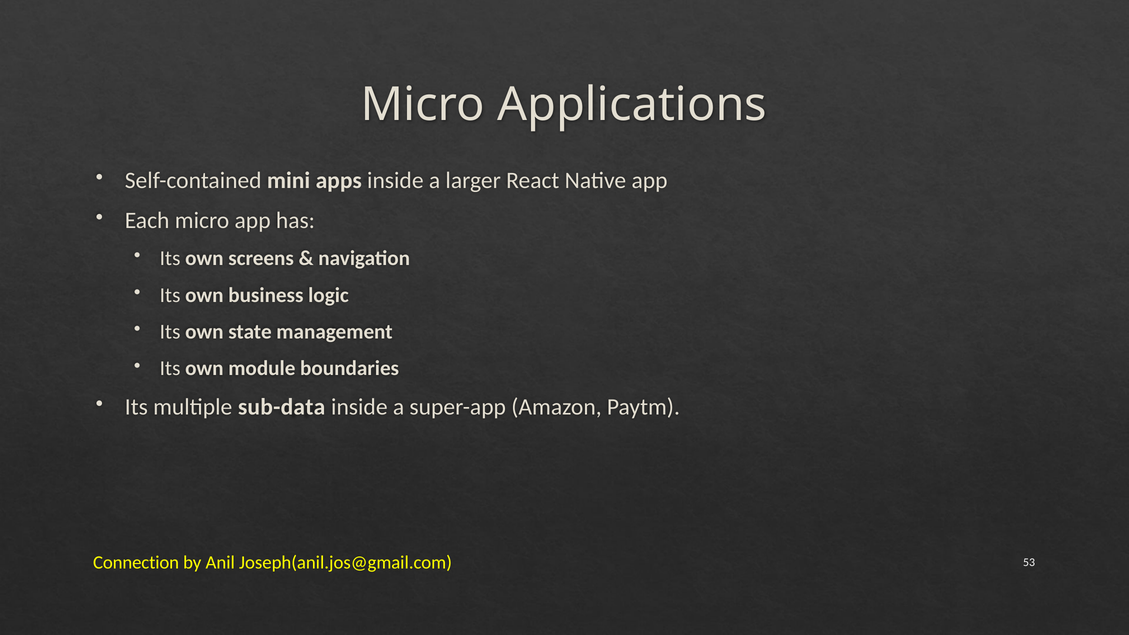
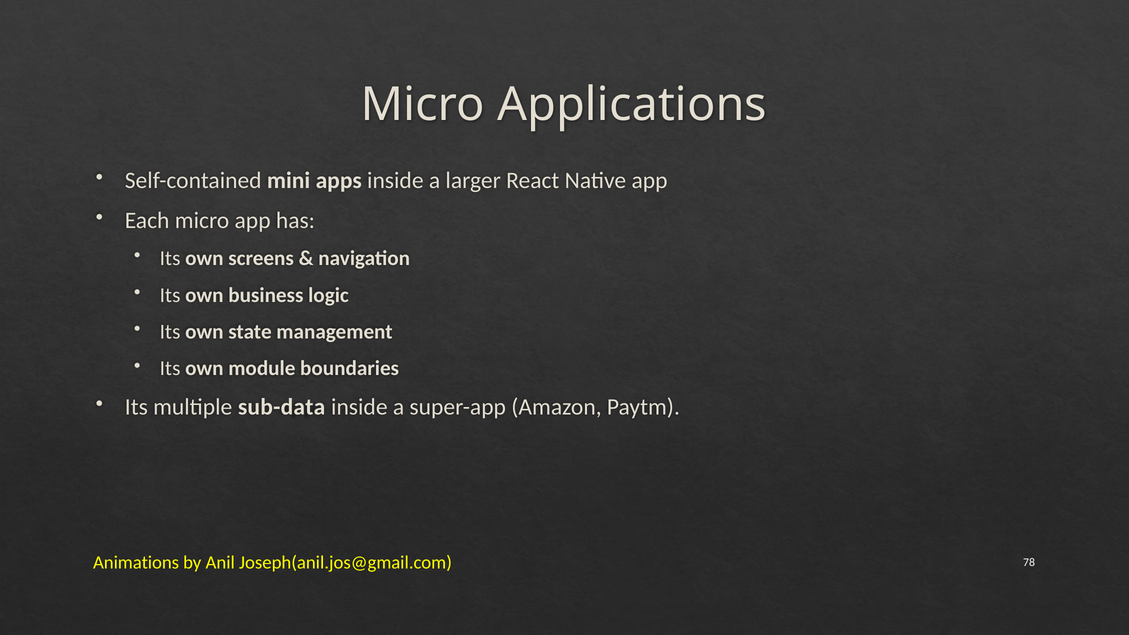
Connection: Connection -> Animations (136, 563)
53: 53 -> 78 (1029, 562)
